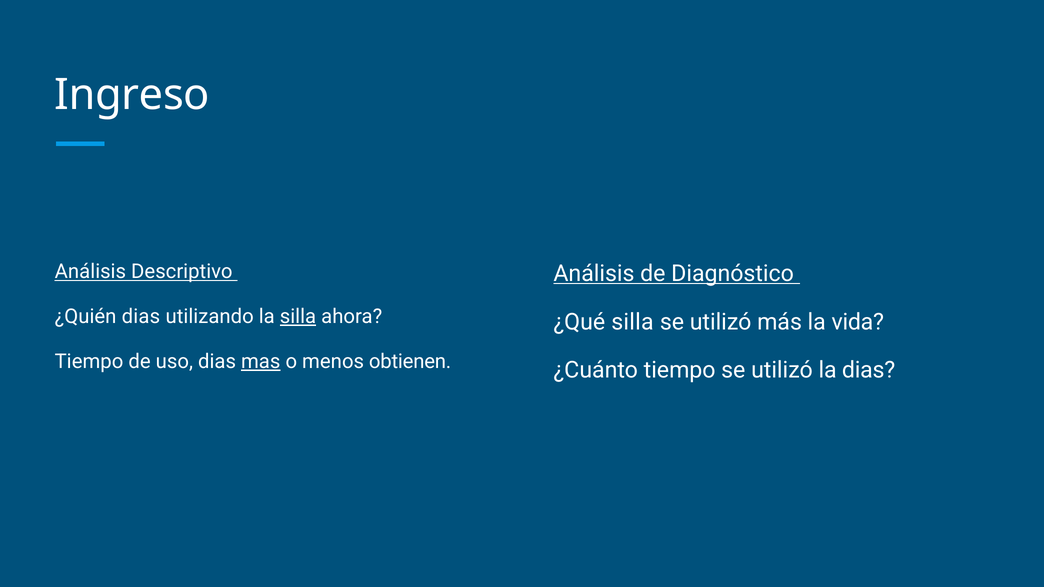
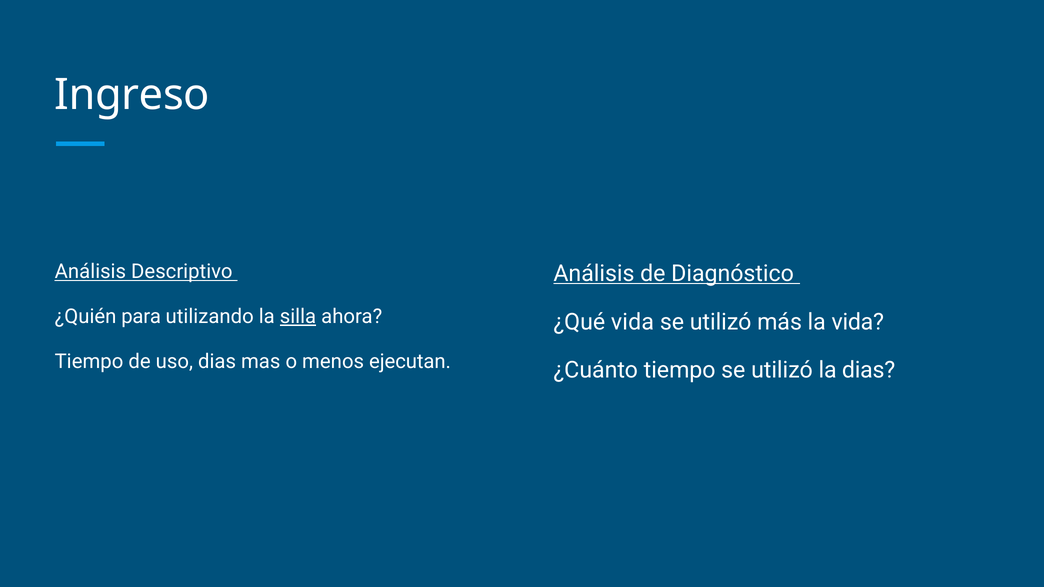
¿Quién dias: dias -> para (141, 317)
¿Qué silla: silla -> vida (632, 322)
mas underline: present -> none (261, 362)
obtienen: obtienen -> ejecutan (410, 362)
